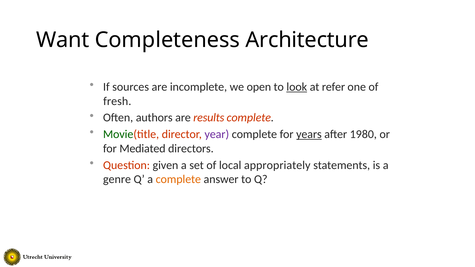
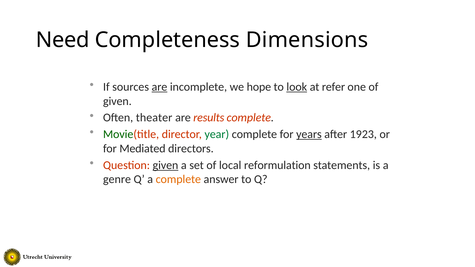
Want: Want -> Need (63, 40)
Architecture: Architecture -> Dimensions (307, 40)
are underline: none -> present (159, 87)
open: open -> hope (259, 87)
fresh: fresh -> given (117, 101)
authors: authors -> theater (154, 118)
year colour: purple -> green (217, 134)
1980: 1980 -> 1923 (363, 134)
given underline: none -> present (165, 165)
appropriately: appropriately -> reformulation (277, 165)
